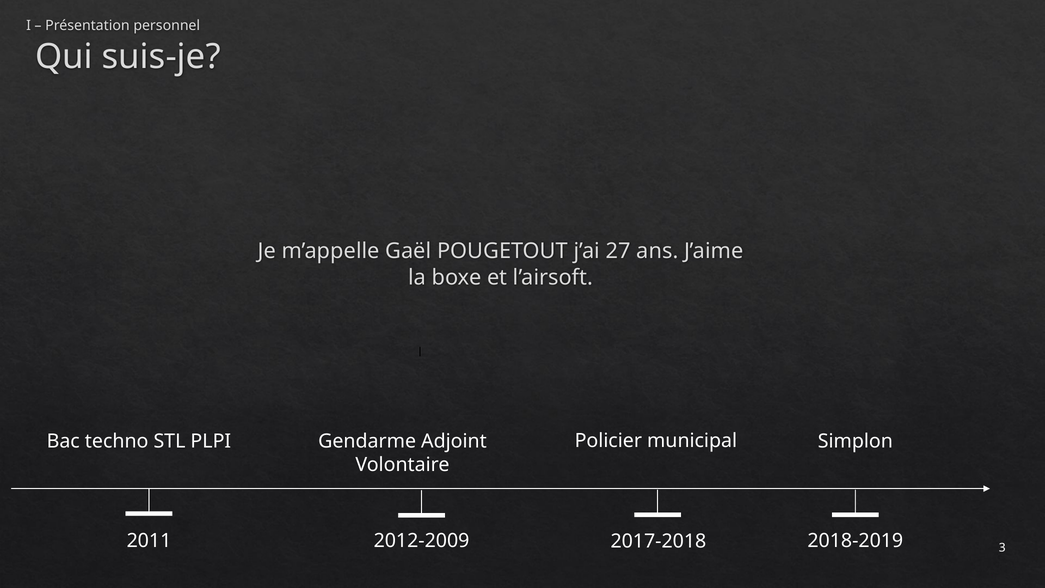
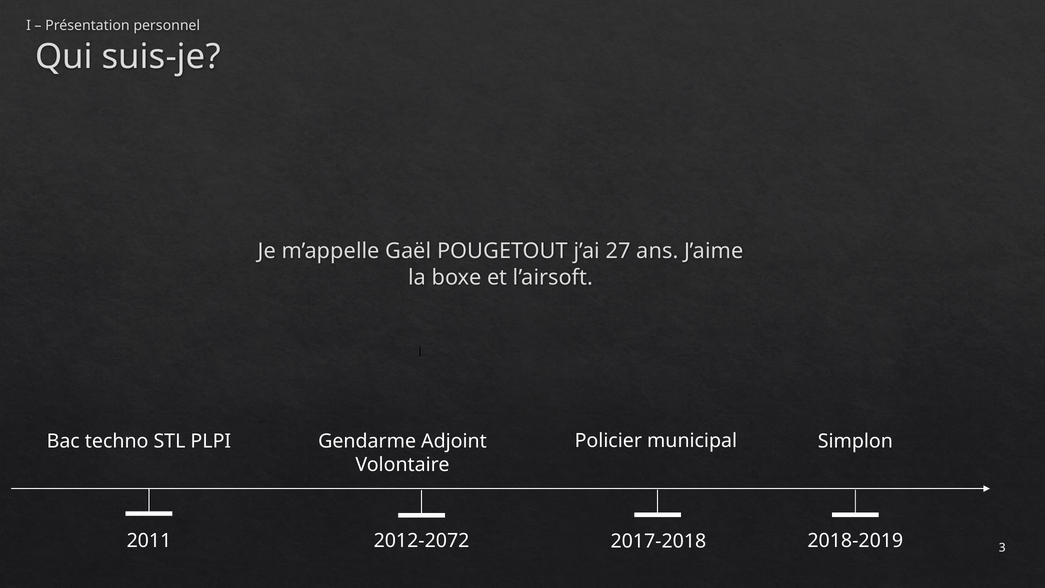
2012-2009: 2012-2009 -> 2012-2072 (422, 541)
